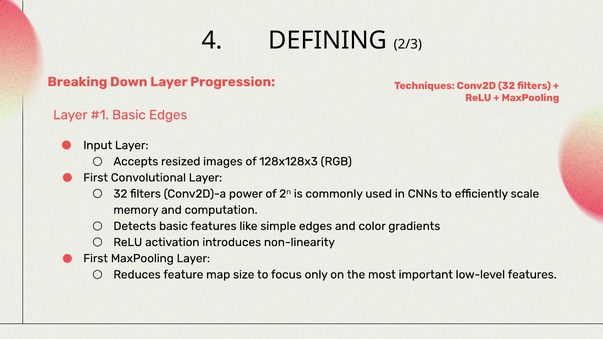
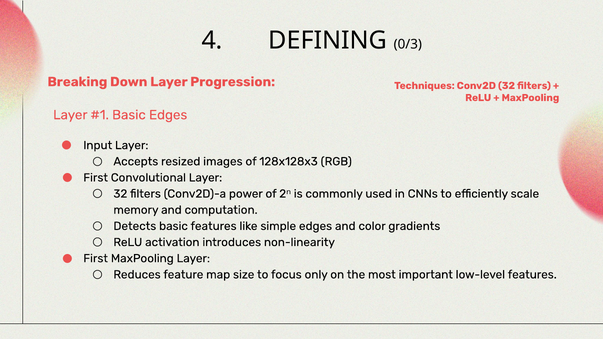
2/3: 2/3 -> 0/3 (408, 44)
